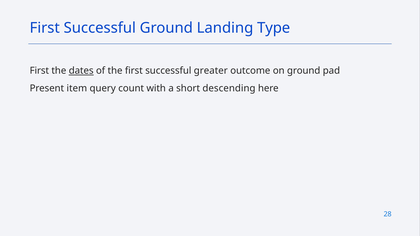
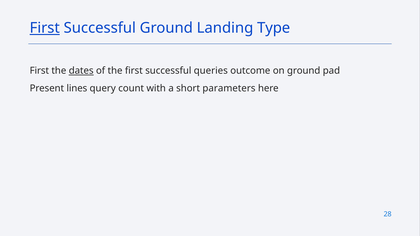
First underline: none -> present (45, 28)
greater: greater -> queries (211, 71)
item: item -> lines (77, 89)
descending: descending -> parameters (229, 89)
